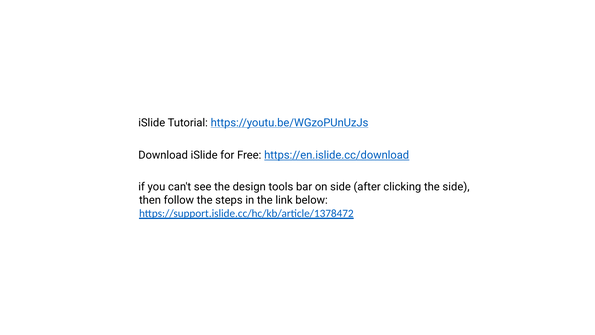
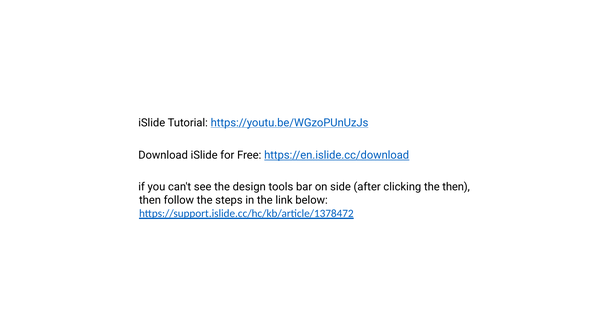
the side: side -> then (456, 187)
